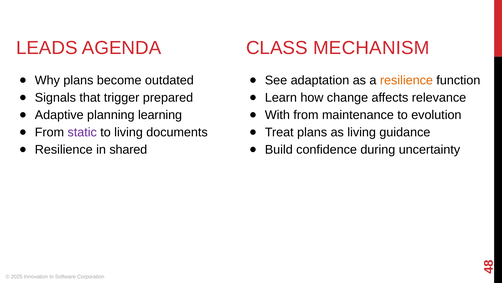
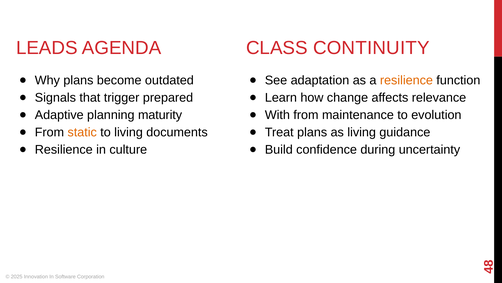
MECHANISM: MECHANISM -> CONTINUITY (371, 48)
learning: learning -> maturity (160, 115)
static colour: purple -> orange (82, 132)
shared: shared -> culture (128, 150)
